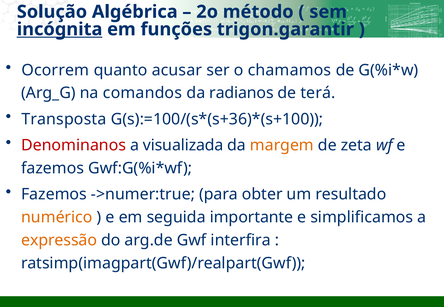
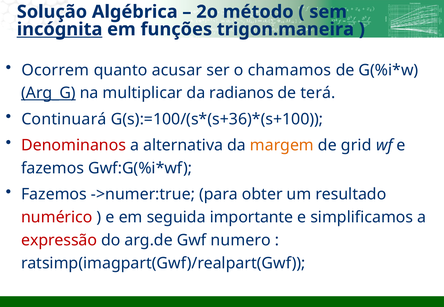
trigon.garantir: trigon.garantir -> trigon.maneira (285, 29)
Arg_G underline: none -> present (48, 93)
comandos: comandos -> multiplicar (143, 93)
Transposta: Transposta -> Continuará (64, 119)
visualizada: visualizada -> alternativa (183, 145)
zeta: zeta -> grid (356, 145)
numérico colour: orange -> red (57, 218)
expressão colour: orange -> red (59, 241)
interfira: interfira -> numero (241, 241)
